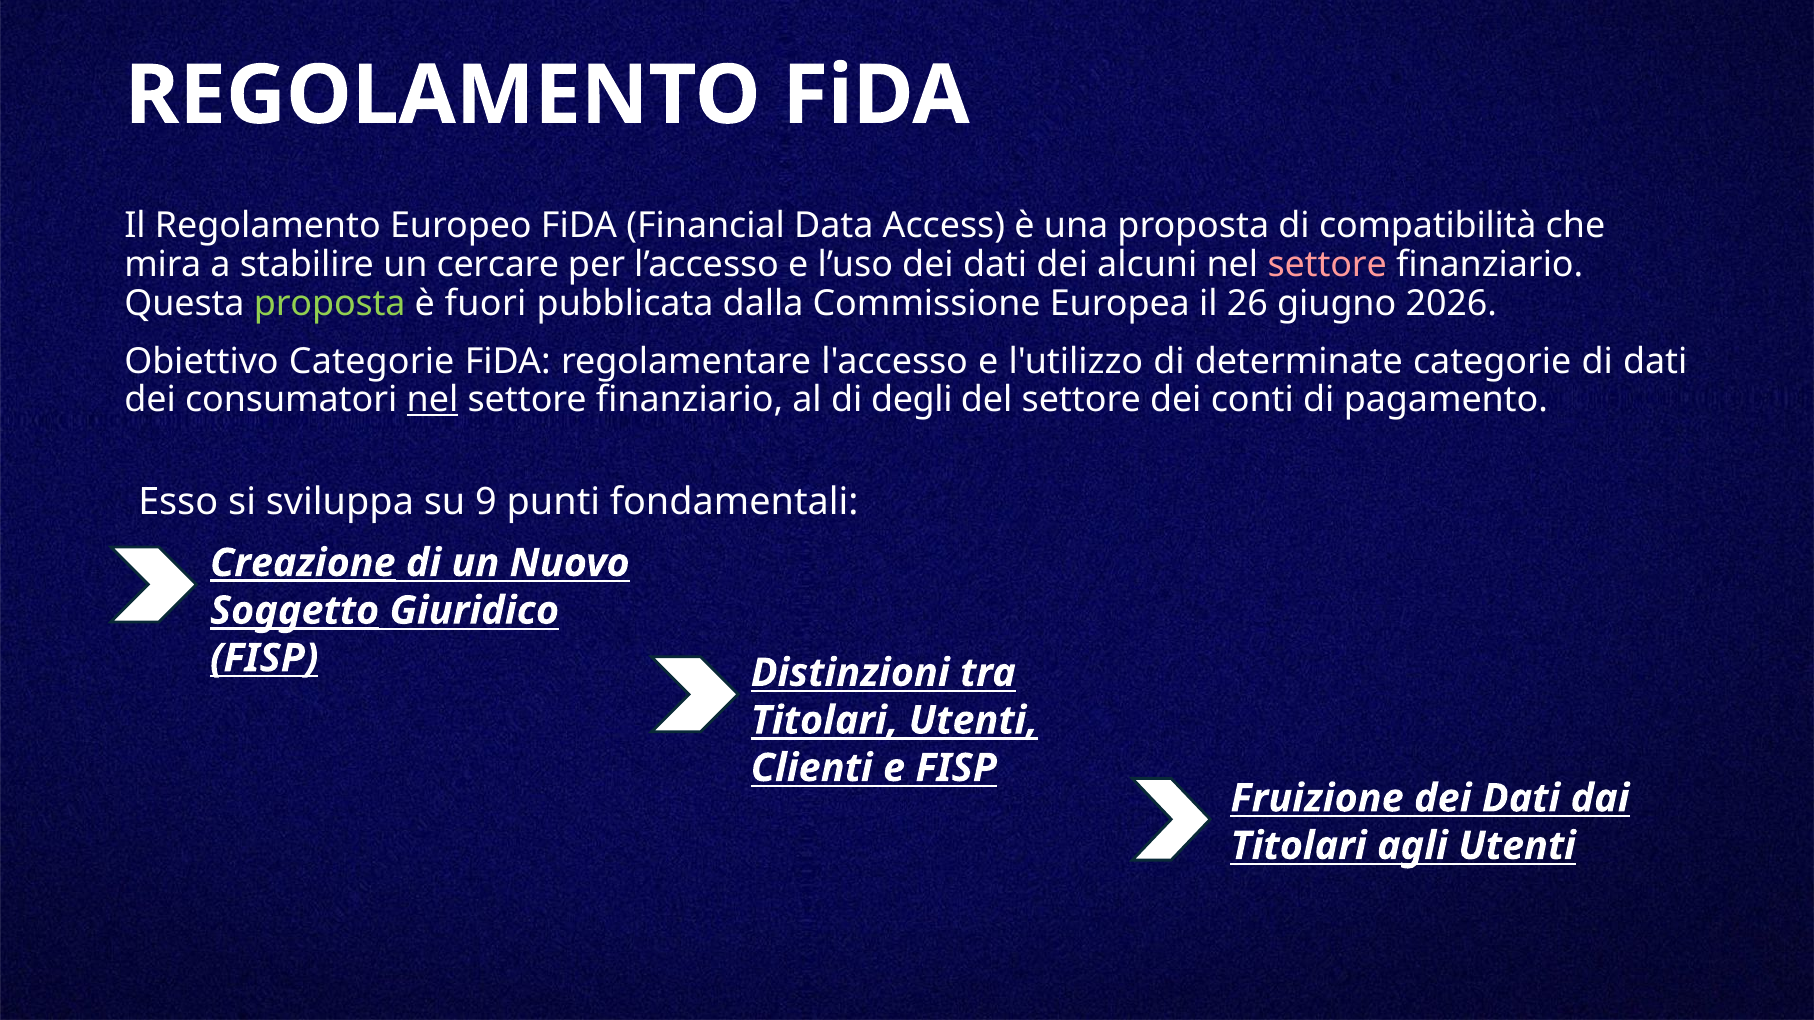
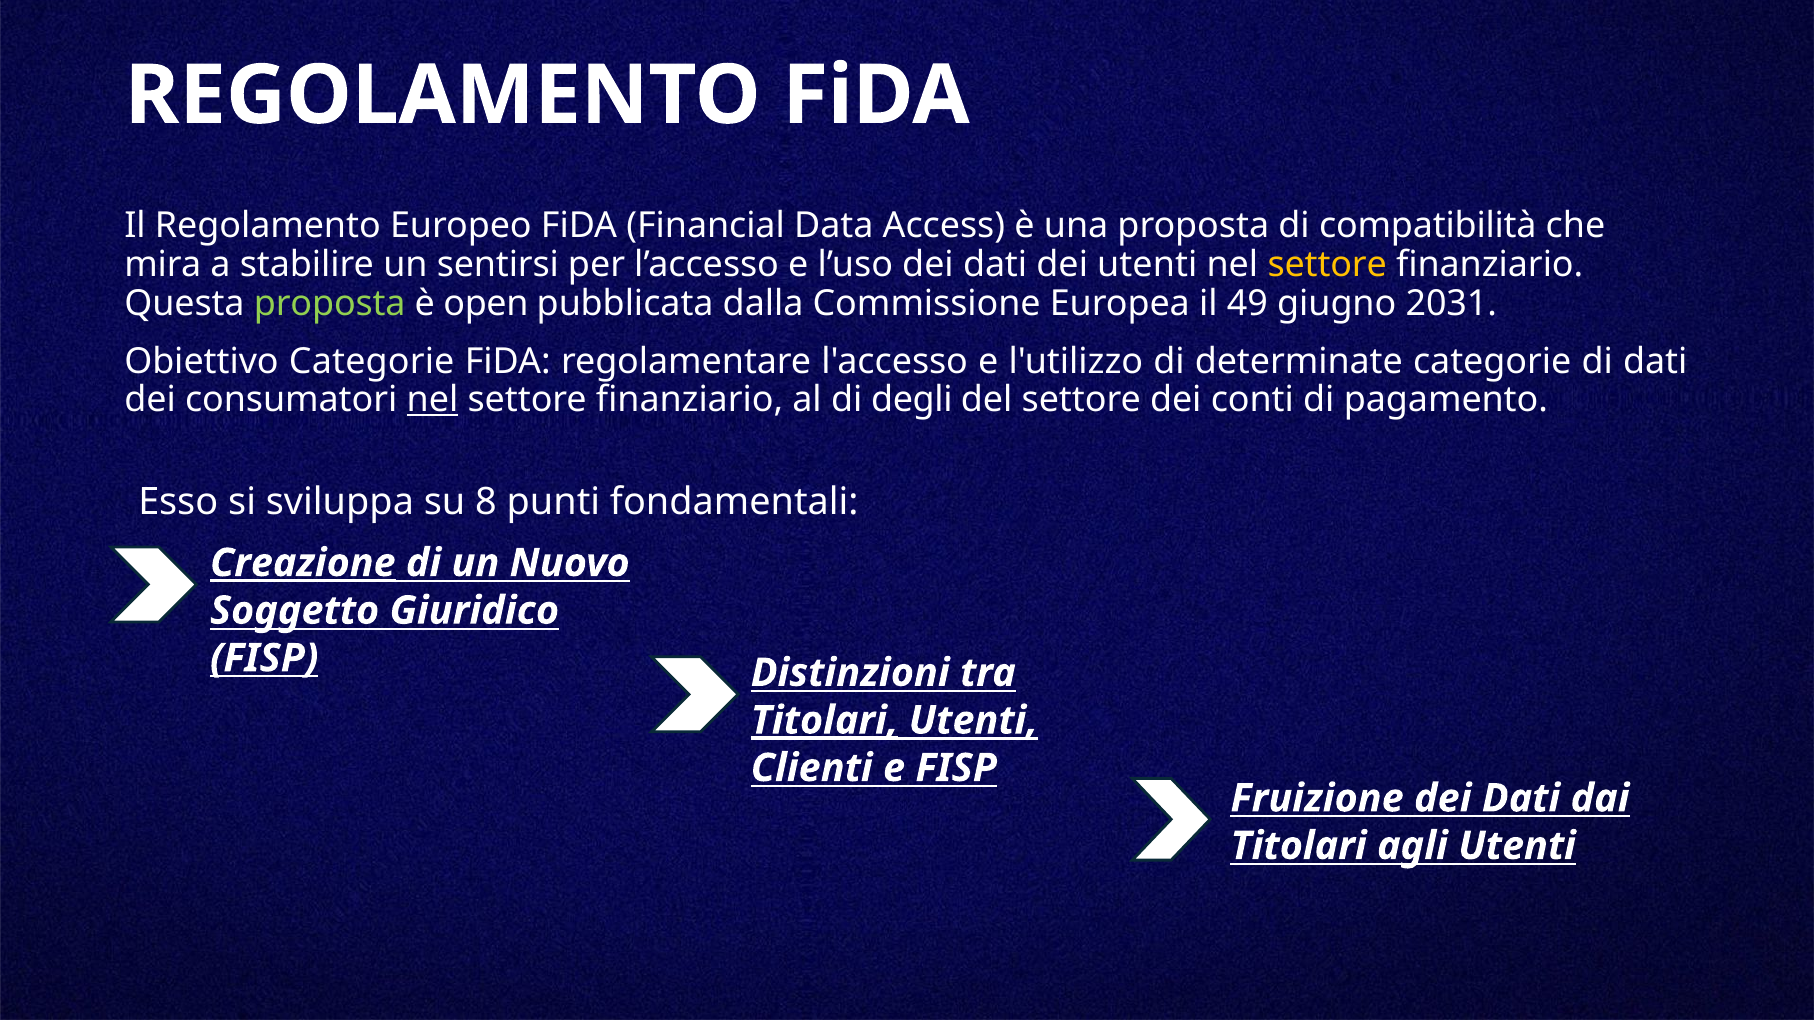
cercare: cercare -> sentirsi (498, 265)
dei alcuni: alcuni -> utenti (1147, 265)
settore colour: pink -> yellow (1327, 265)
fuori: fuori -> open (486, 304)
26: 26 -> 49 (1247, 304)
2026: 2026 -> 2031 (1451, 304)
9: 9 -> 8 (486, 502)
Soggetto underline: present -> none (295, 611)
Titolari underline: none -> present (825, 721)
